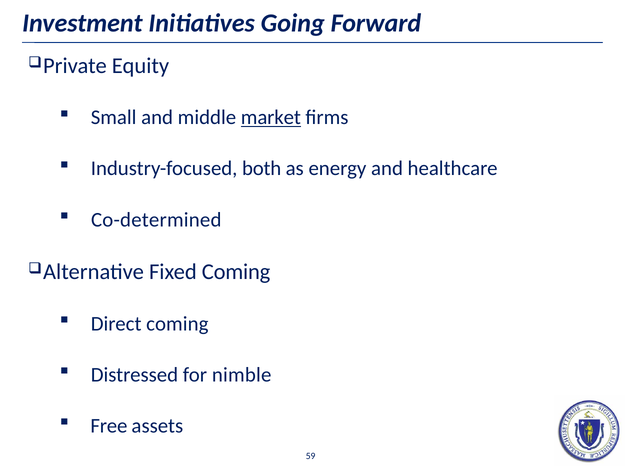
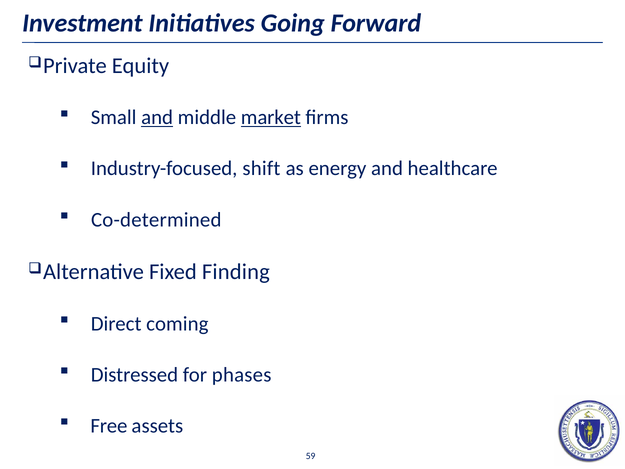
and underline: none -> present (157, 117)
both: both -> shift (261, 169)
Fixed Coming: Coming -> Finding (236, 272)
nimble: nimble -> phases (242, 375)
